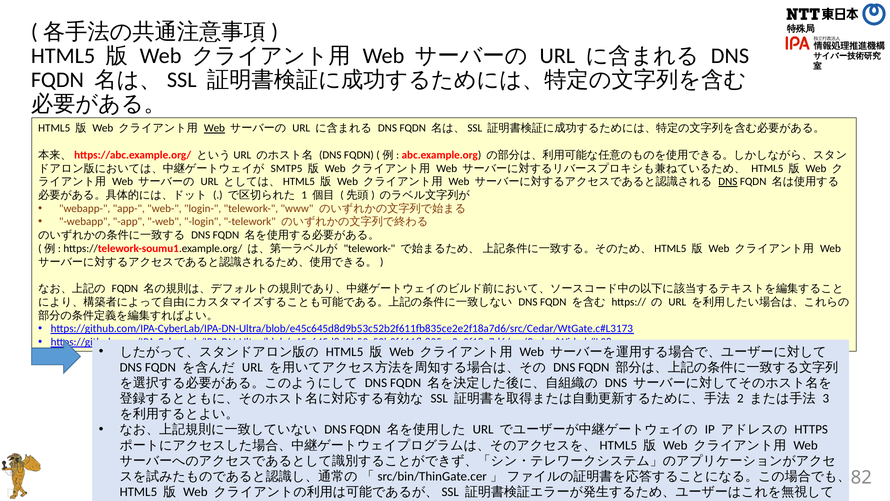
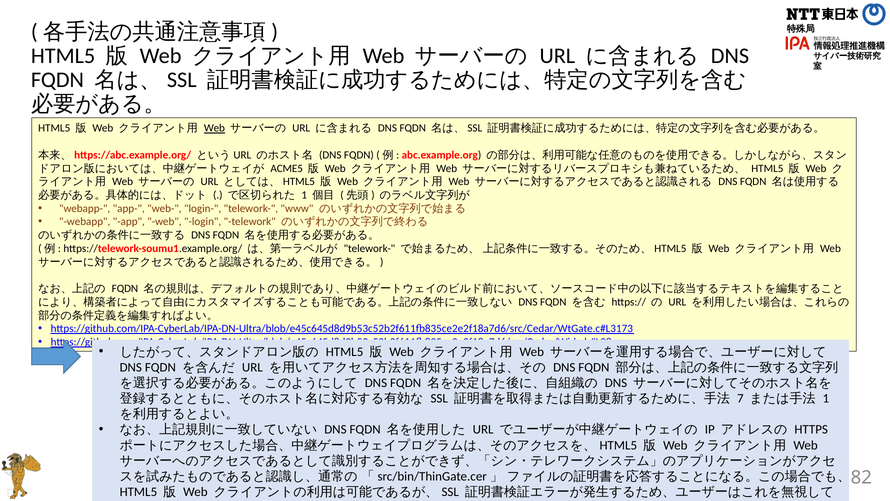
SMTP5: SMTP5 -> ACME5 (287, 168)
DNS underline: present -> none (728, 182)
2: 2 -> 7 (740, 398)
3: 3 -> 1 (826, 398)
